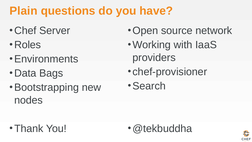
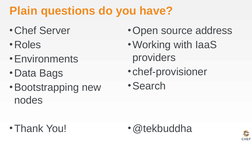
network: network -> address (214, 31)
